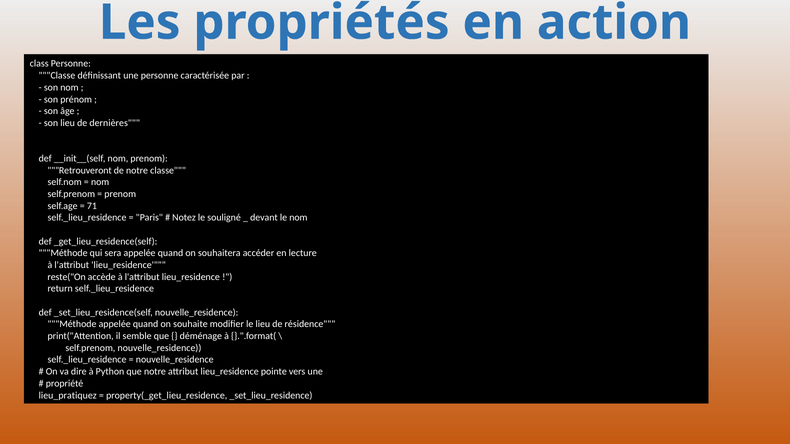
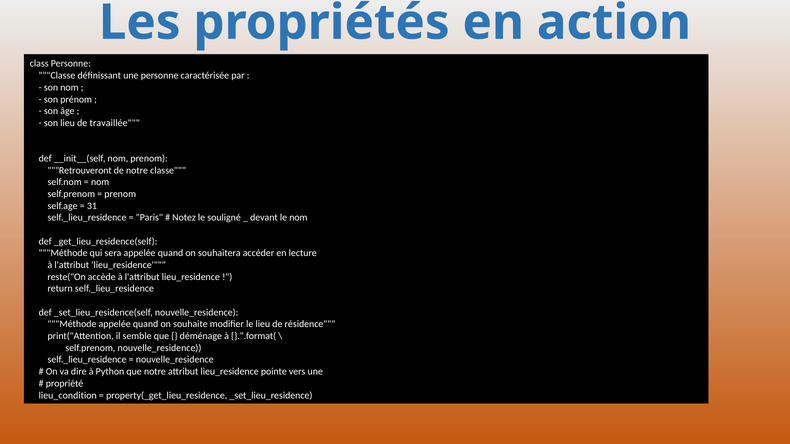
dernières: dernières -> travaillée (115, 123)
71: 71 -> 31 (92, 206)
lieu_pratiquez: lieu_pratiquez -> lieu_condition (68, 396)
